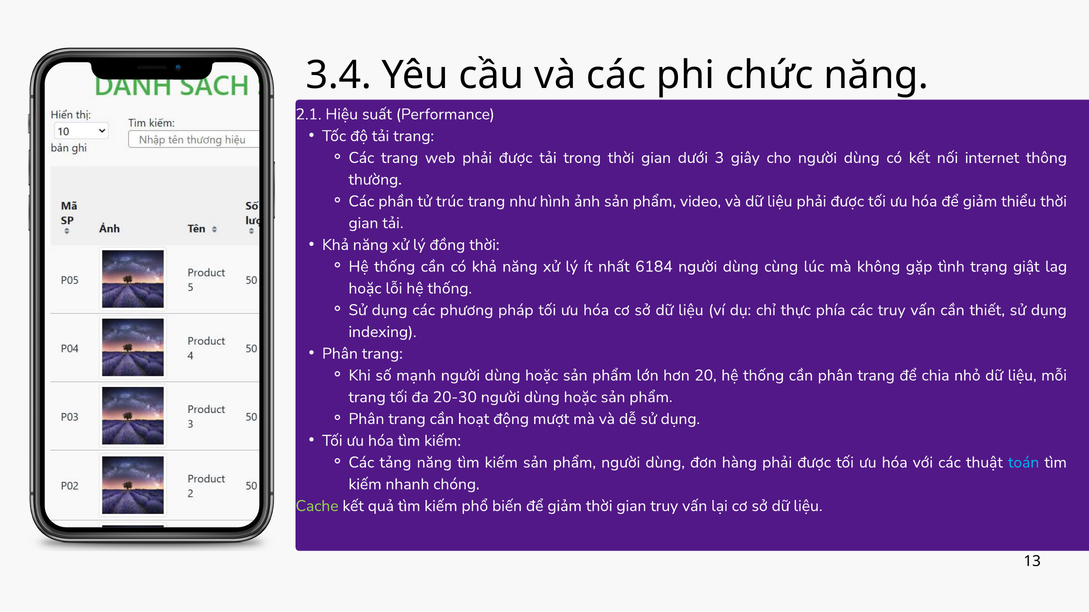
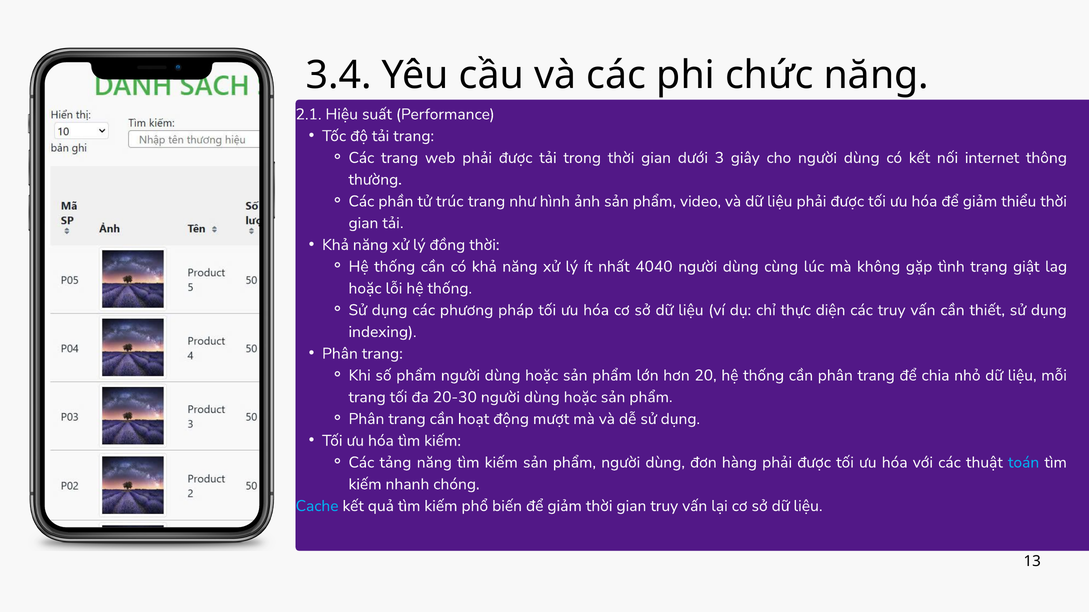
6184: 6184 -> 4040 (654, 267)
phía: phía -> diện (831, 310)
số mạnh: mạnh -> phẩm (416, 376)
Cache colour: light green -> light blue (317, 506)
